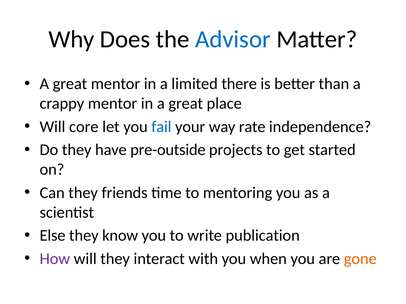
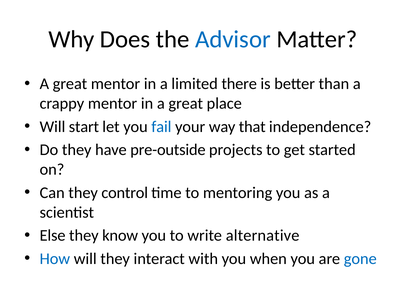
core: core -> start (84, 127)
rate: rate -> that (252, 127)
friends: friends -> control (125, 193)
publication: publication -> alternative (263, 236)
How colour: purple -> blue (55, 259)
gone colour: orange -> blue (360, 259)
